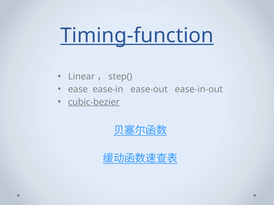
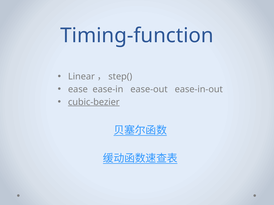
Timing-function underline: present -> none (137, 36)
